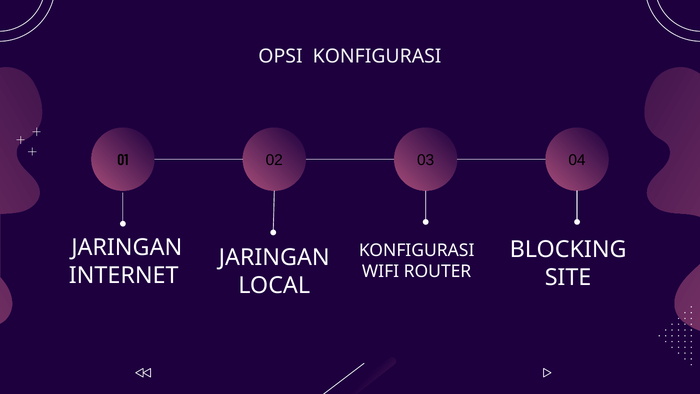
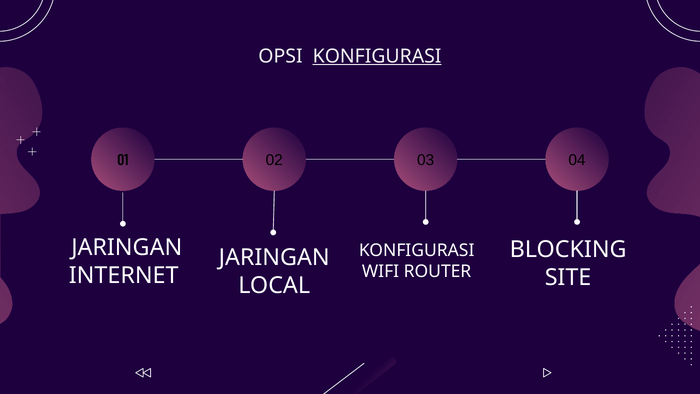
KONFIGURASI underline: none -> present (377, 56)
